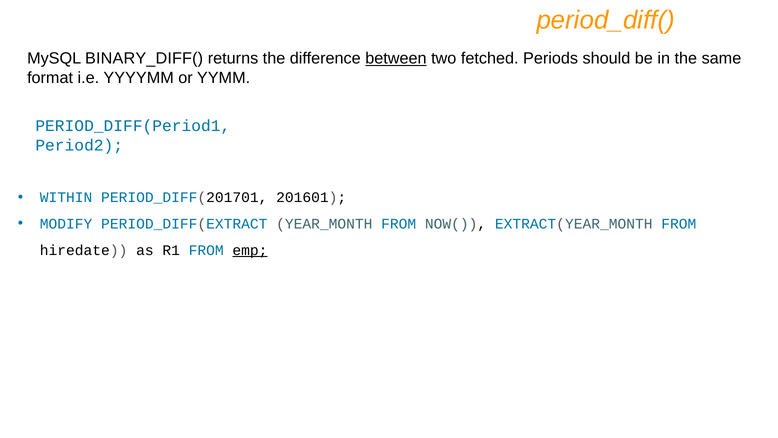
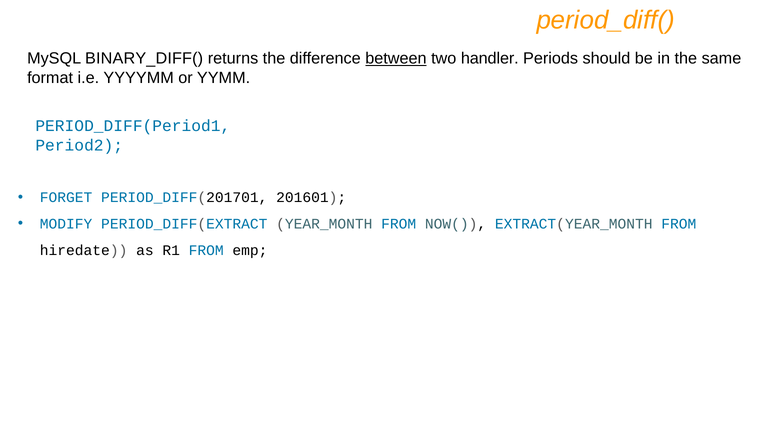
fetched: fetched -> handler (490, 59)
WITHIN: WITHIN -> FORGET (66, 198)
emp underline: present -> none (250, 250)
